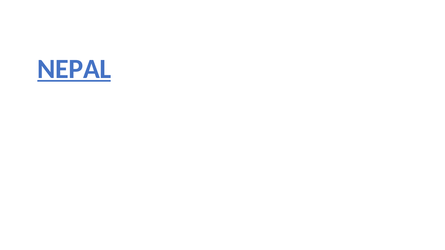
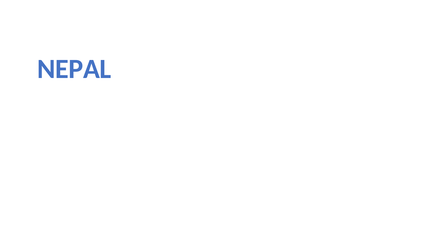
NEPAL underline: present -> none (74, 69)
